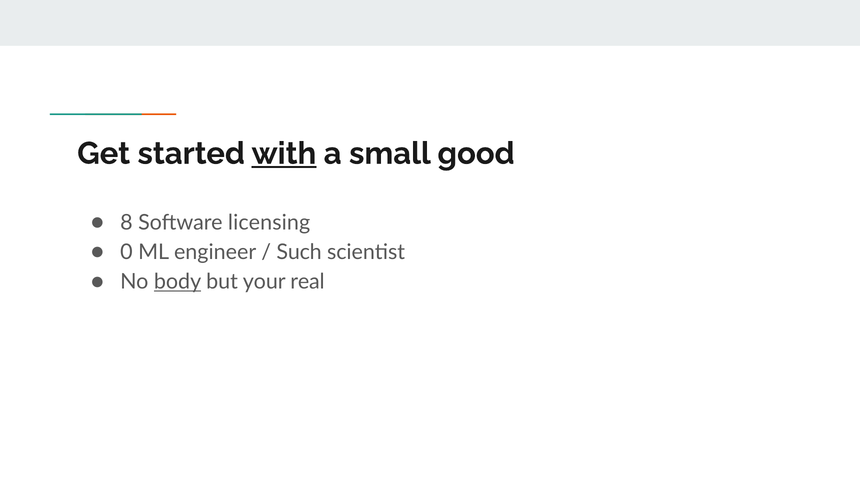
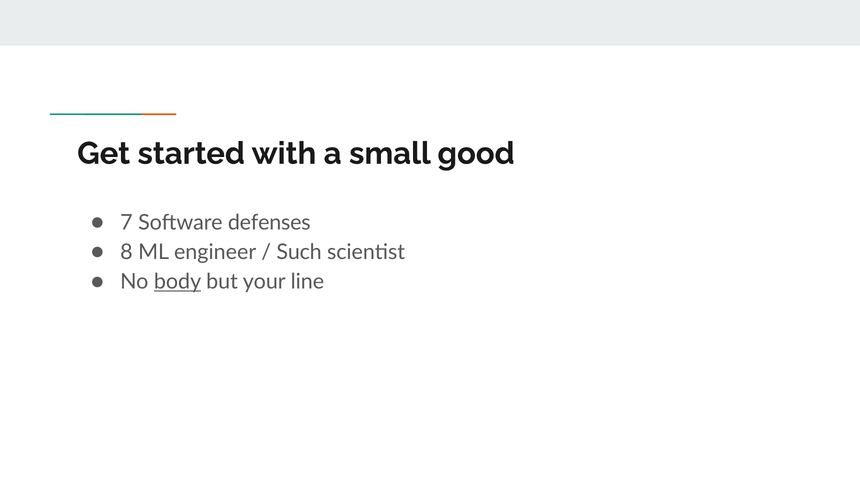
with underline: present -> none (284, 153)
8: 8 -> 7 (126, 222)
licensing: licensing -> defenses (269, 222)
0: 0 -> 8 (126, 252)
real: real -> line (307, 282)
